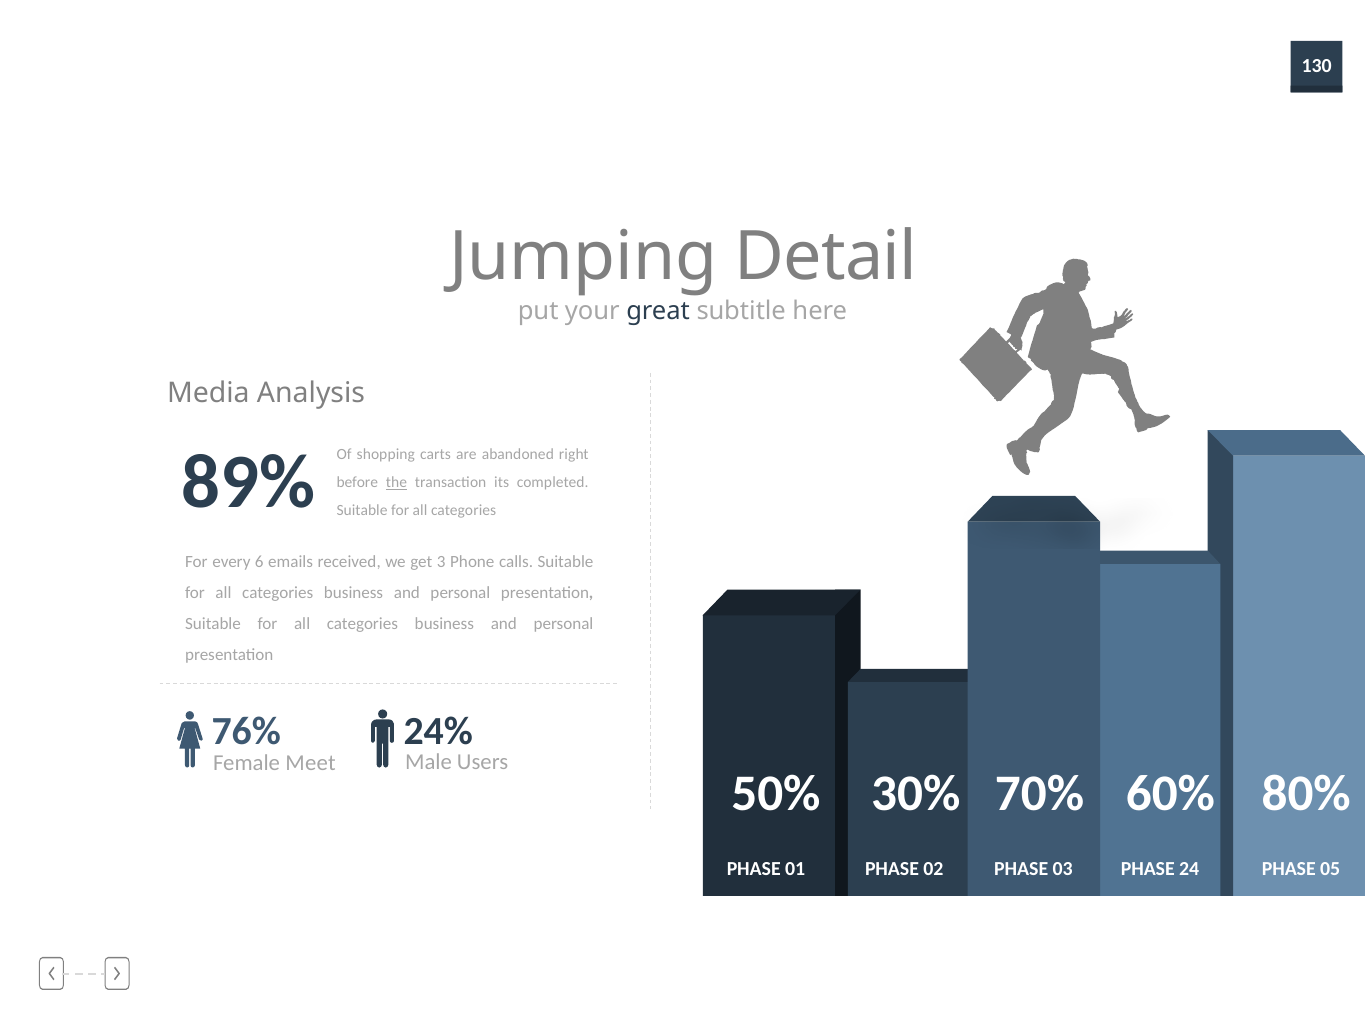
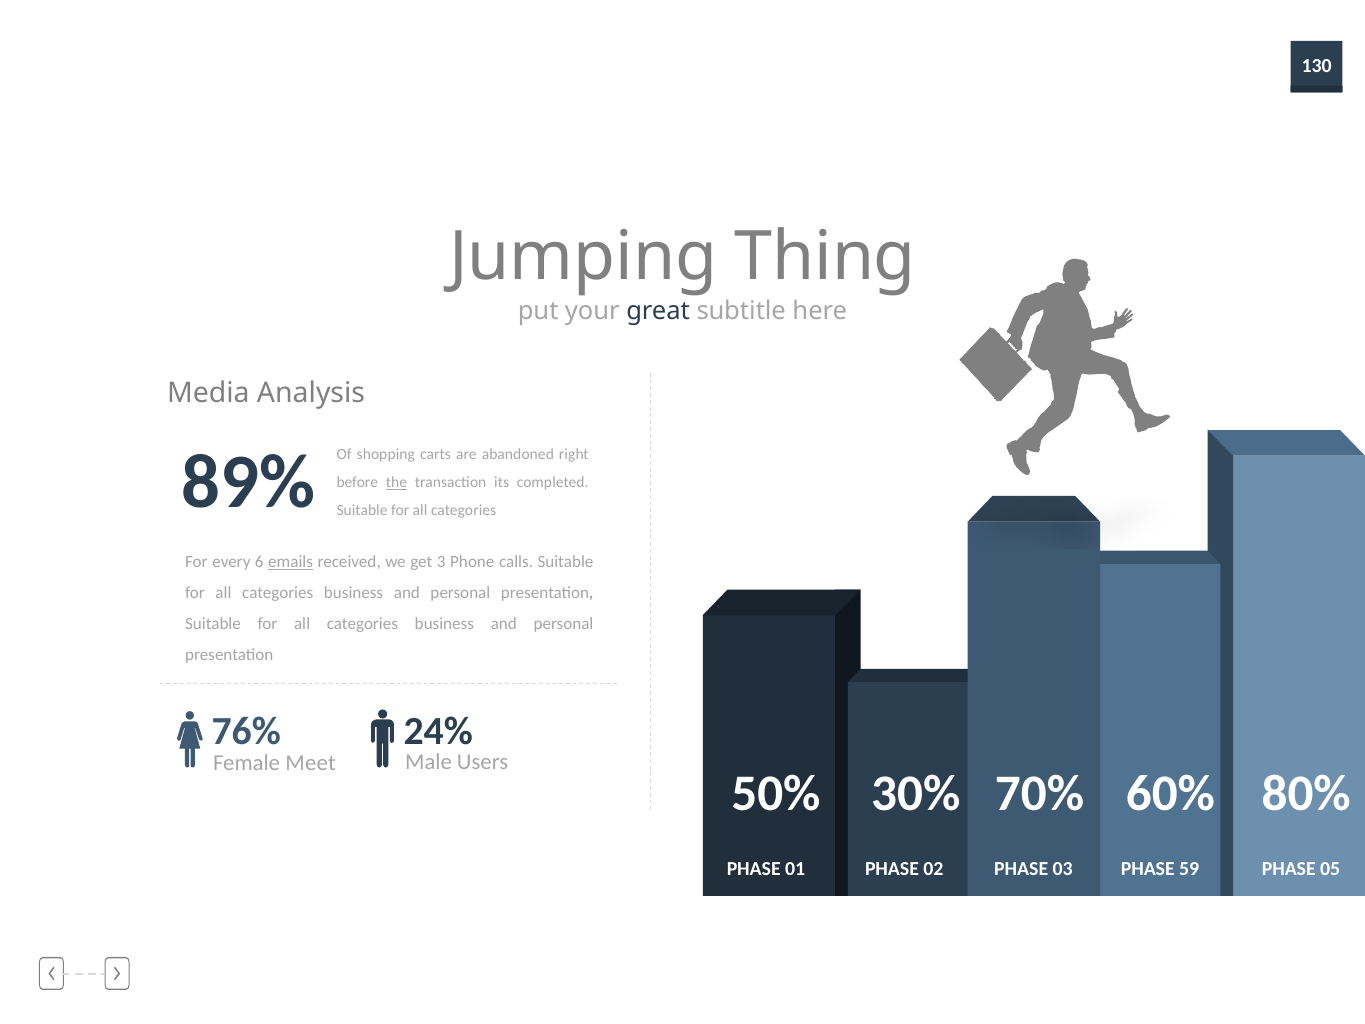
Detail: Detail -> Thing (825, 257)
emails underline: none -> present (291, 562)
24: 24 -> 59 (1189, 869)
